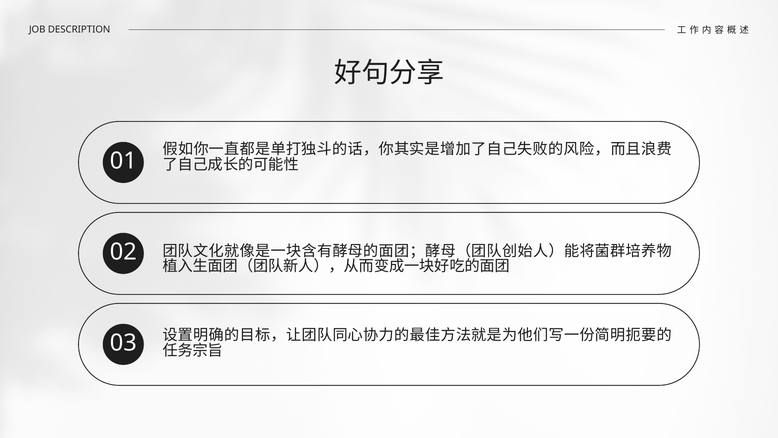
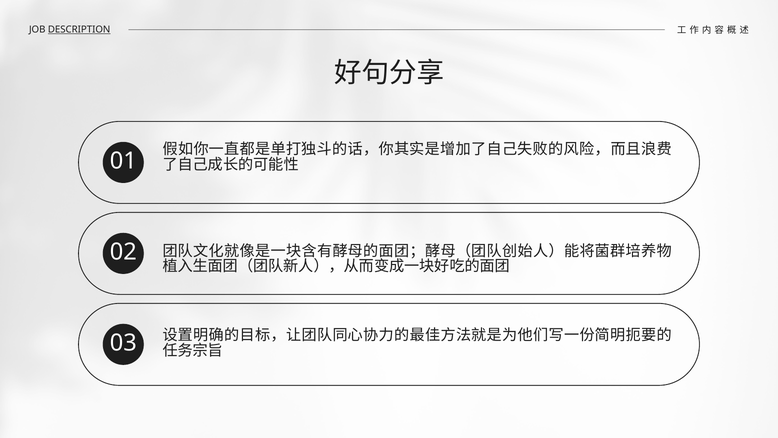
DESCRIPTION underline: none -> present (79, 29)
